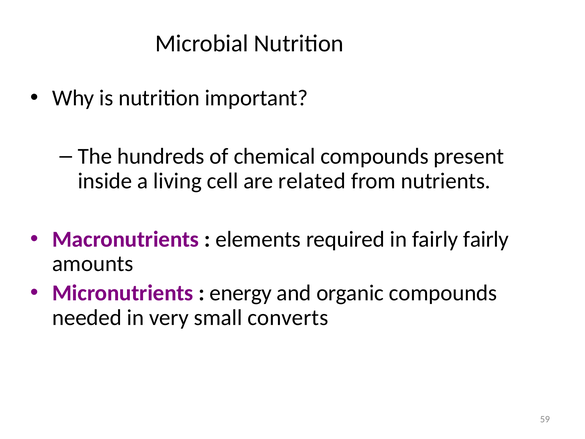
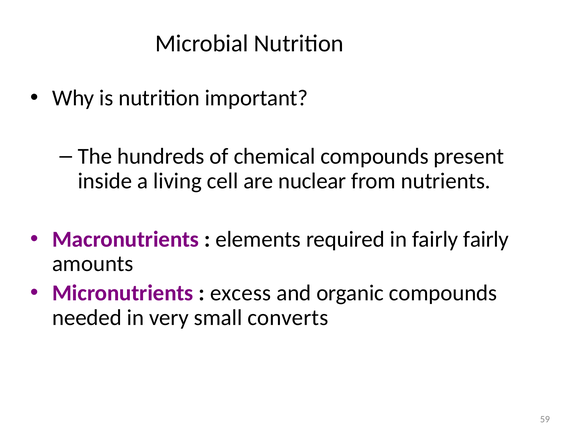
related: related -> nuclear (312, 181)
energy: energy -> excess (241, 293)
